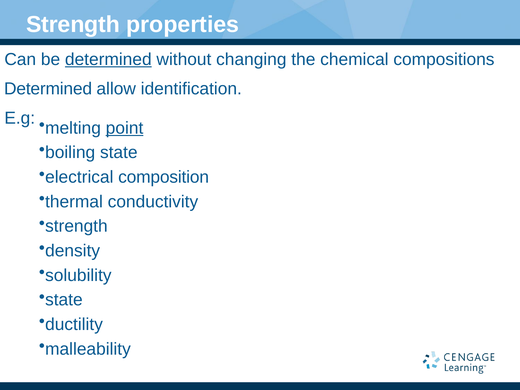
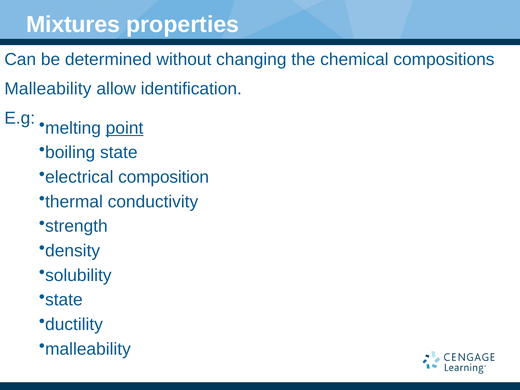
Strength: Strength -> Mixtures (73, 25)
determined underline: present -> none (108, 59)
Determined: Determined -> Malleability (48, 89)
